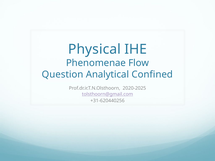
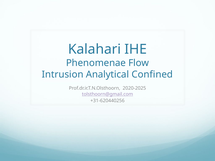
Physical: Physical -> Kalahari (95, 49)
Question: Question -> Intrusion (63, 74)
